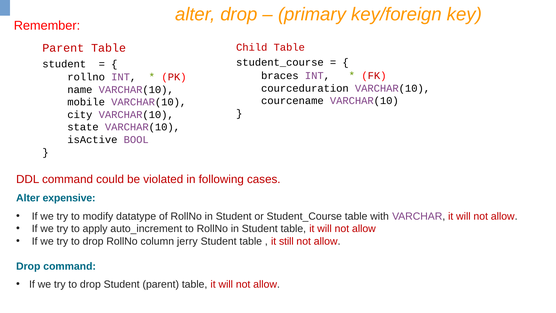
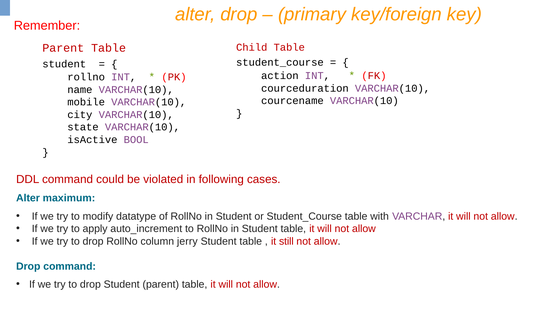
braces: braces -> action (280, 76)
expensive: expensive -> maximum (69, 198)
